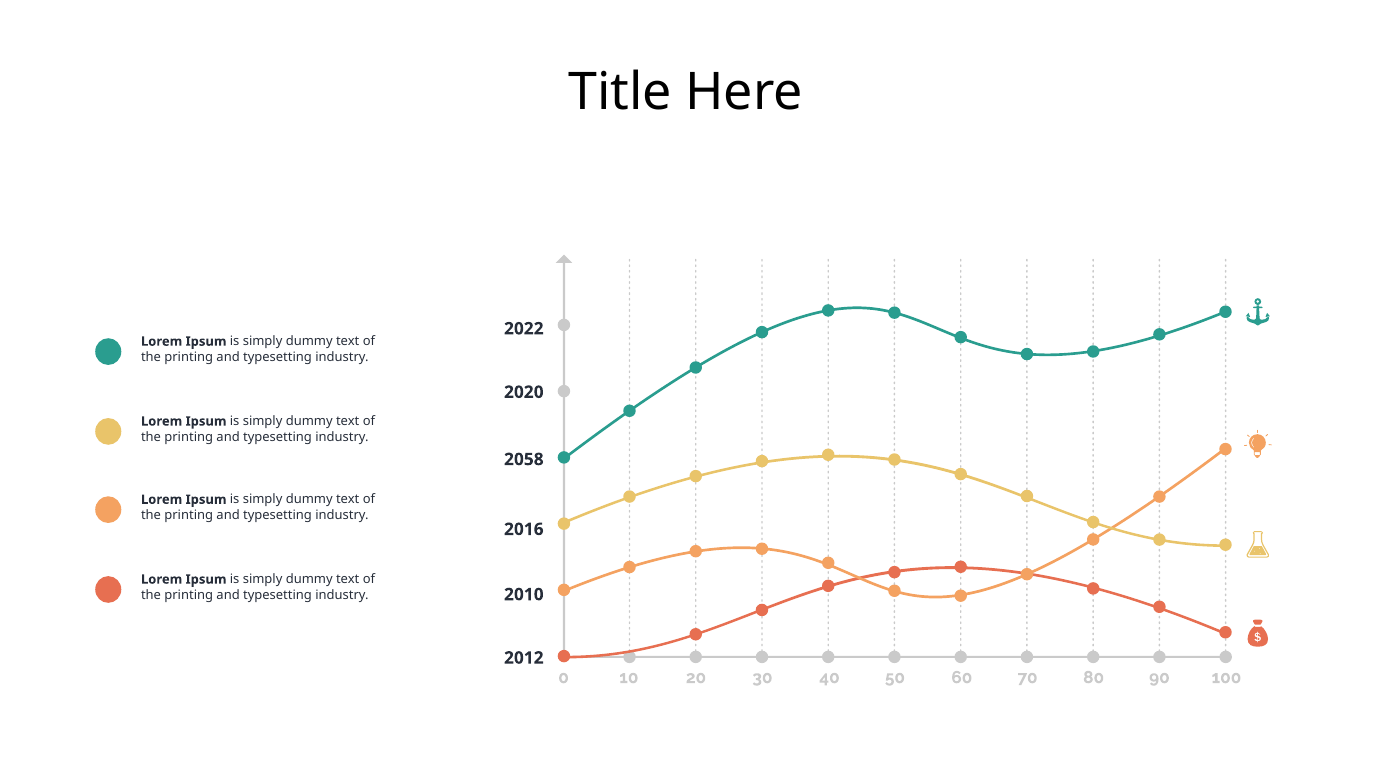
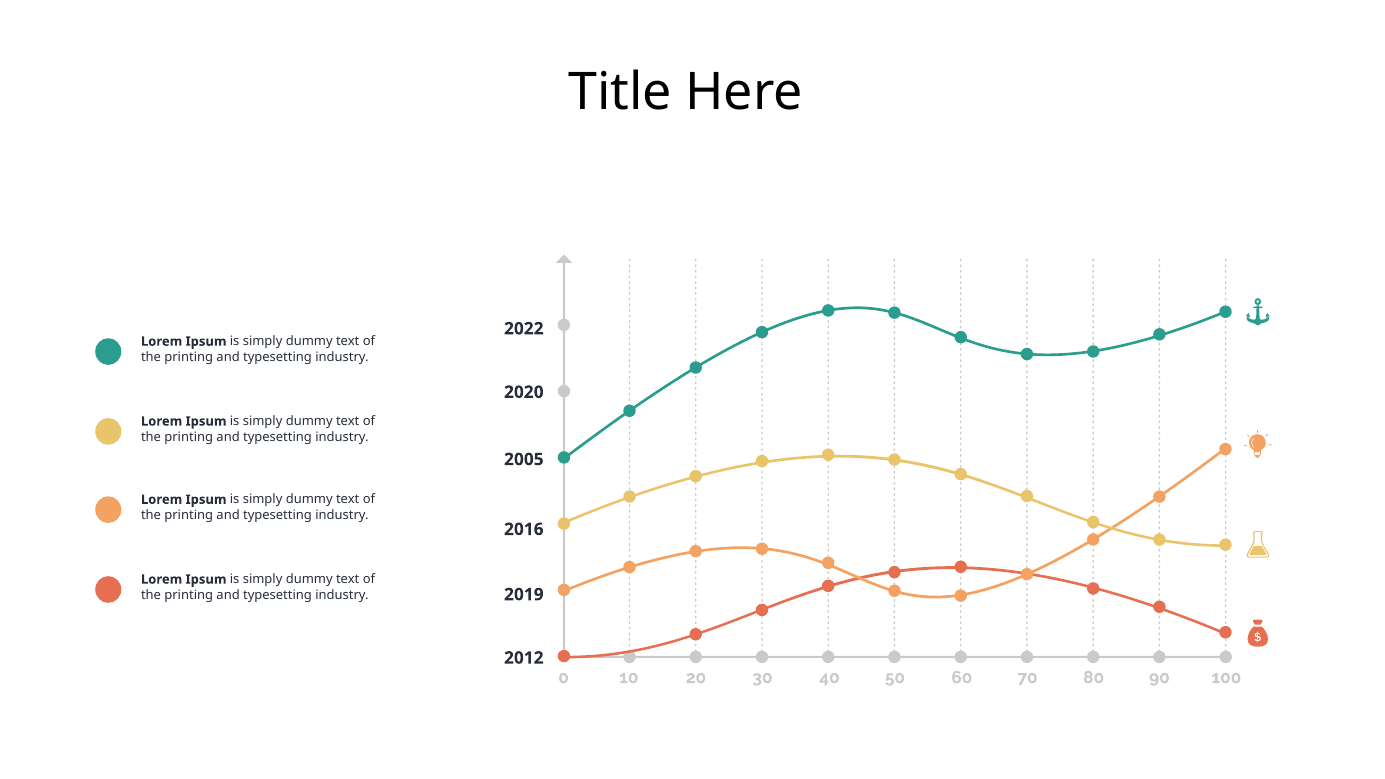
2058: 2058 -> 2005 (524, 459)
2010: 2010 -> 2019 (524, 595)
